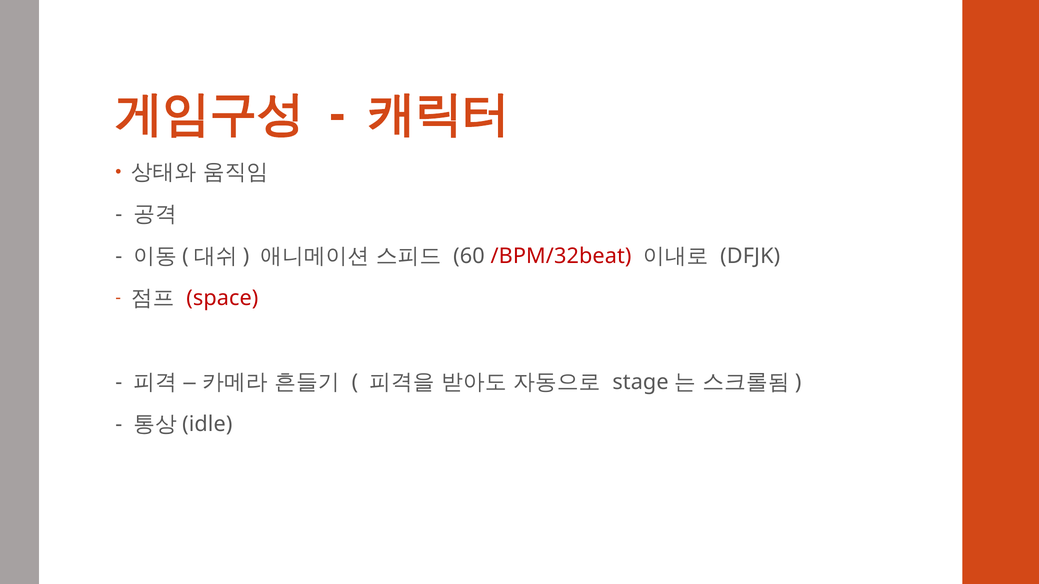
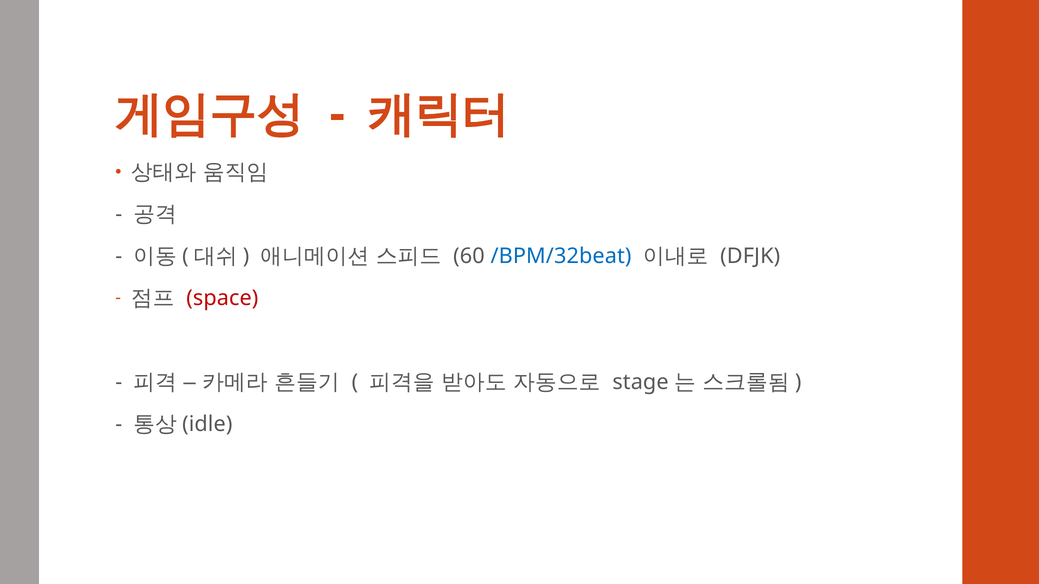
/BPM/32beat colour: red -> blue (561, 256)
